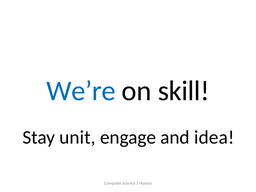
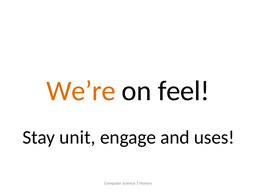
We’re colour: blue -> orange (81, 91)
skill: skill -> feel (184, 91)
idea: idea -> uses (214, 137)
